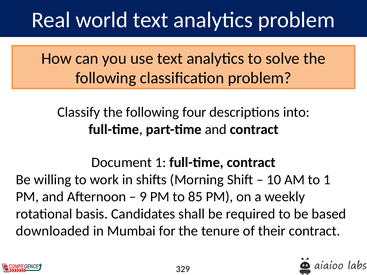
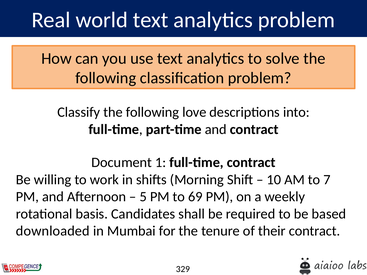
four: four -> love (194, 112)
to 1: 1 -> 7 (327, 180)
9: 9 -> 5 (143, 197)
85: 85 -> 69 (195, 197)
